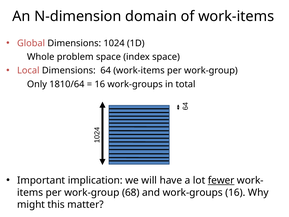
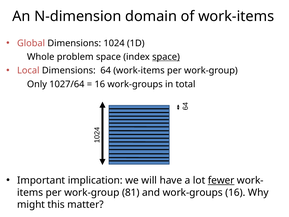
space underline: none -> present (166, 57)
1810/64: 1810/64 -> 1027/64 (67, 84)
68: 68 -> 81 (131, 192)
